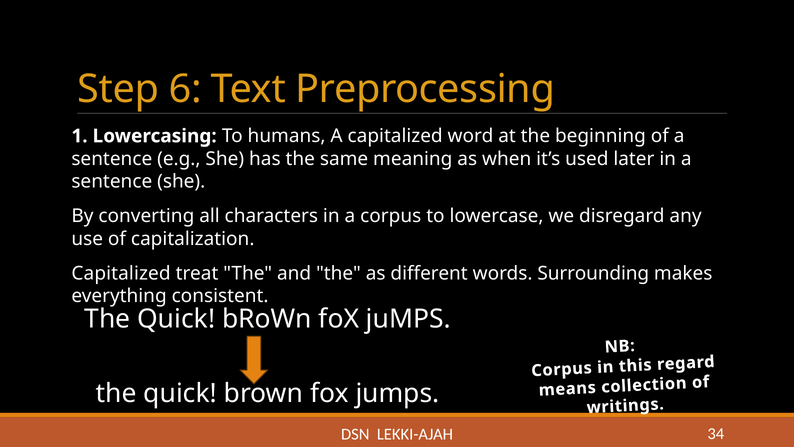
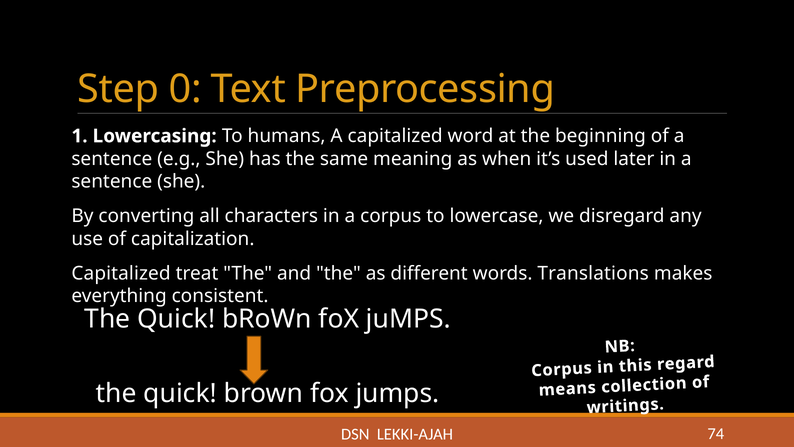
6: 6 -> 0 (185, 89)
Surrounding: Surrounding -> Translations (593, 273)
34: 34 -> 74 (716, 434)
